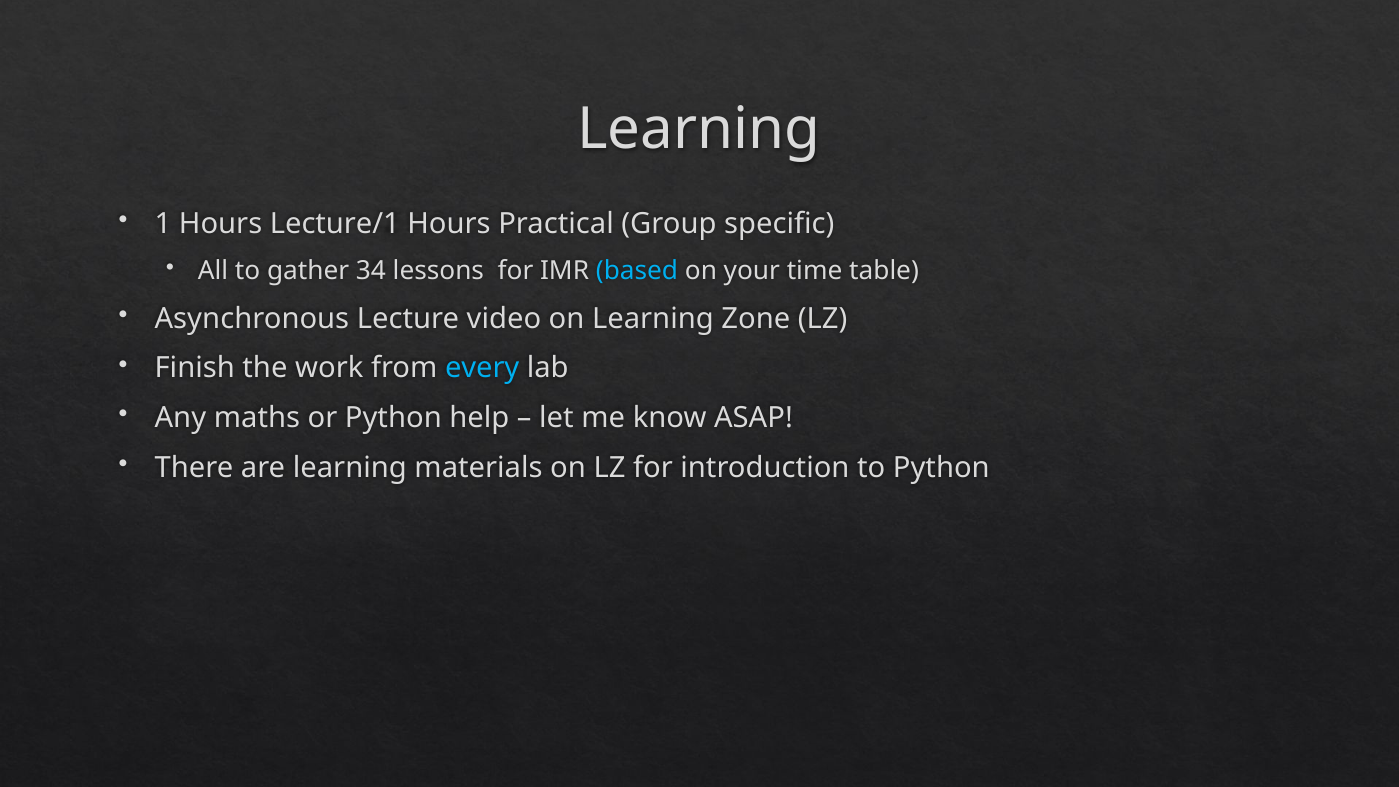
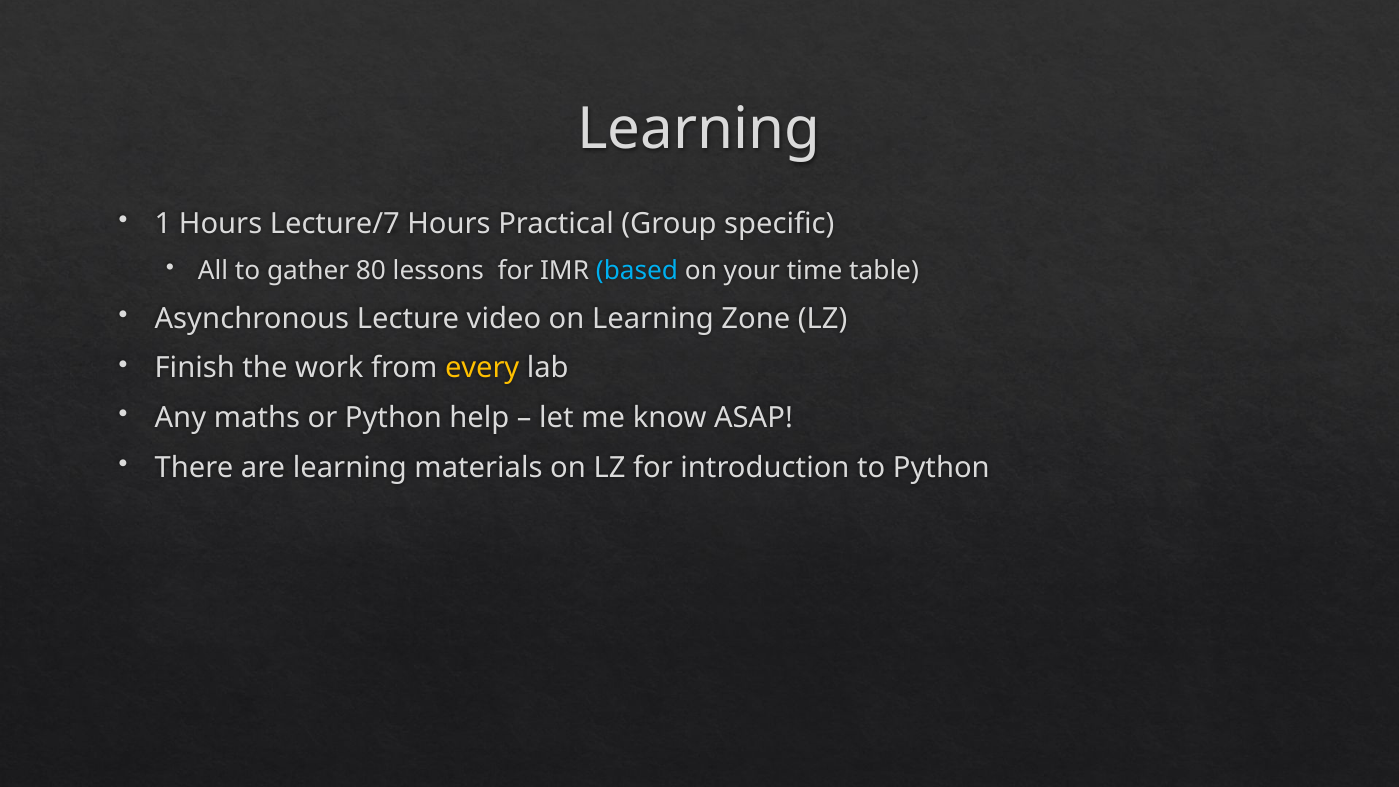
Lecture/1: Lecture/1 -> Lecture/7 (335, 224)
34: 34 -> 80 (371, 271)
every colour: light blue -> yellow (482, 368)
